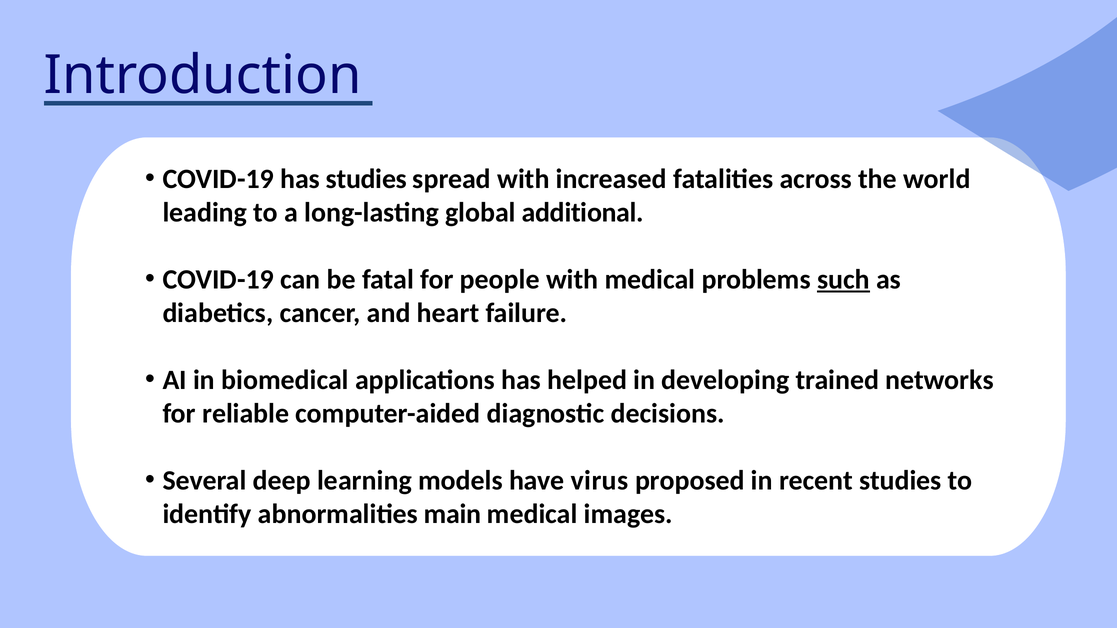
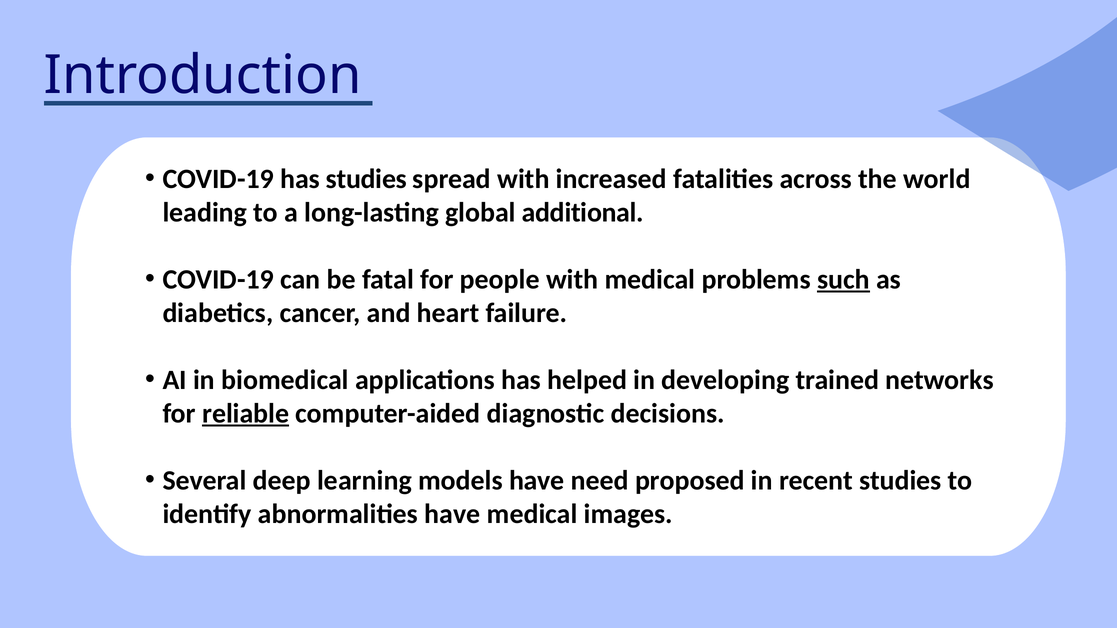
reliable underline: none -> present (246, 414)
virus: virus -> need (600, 481)
abnormalities main: main -> have (452, 514)
